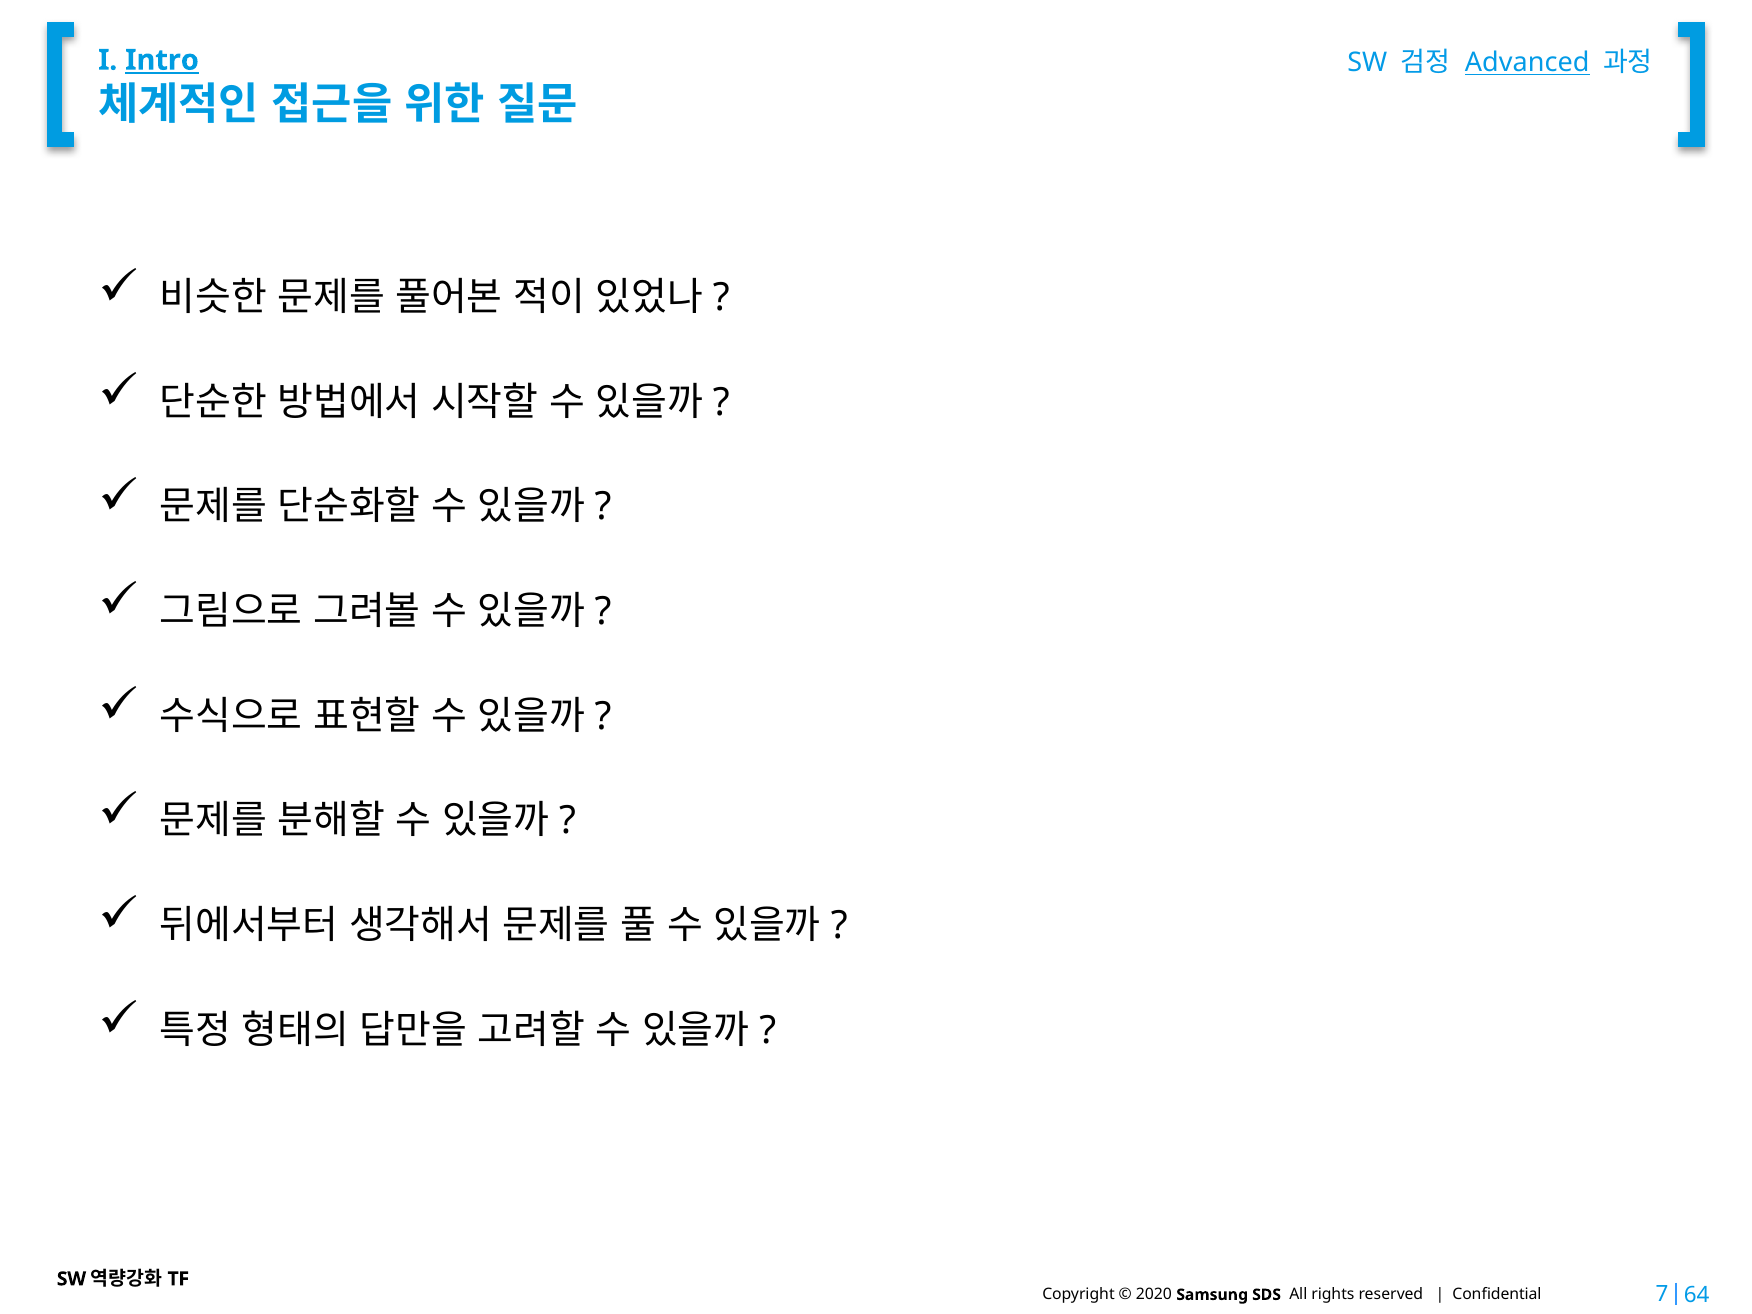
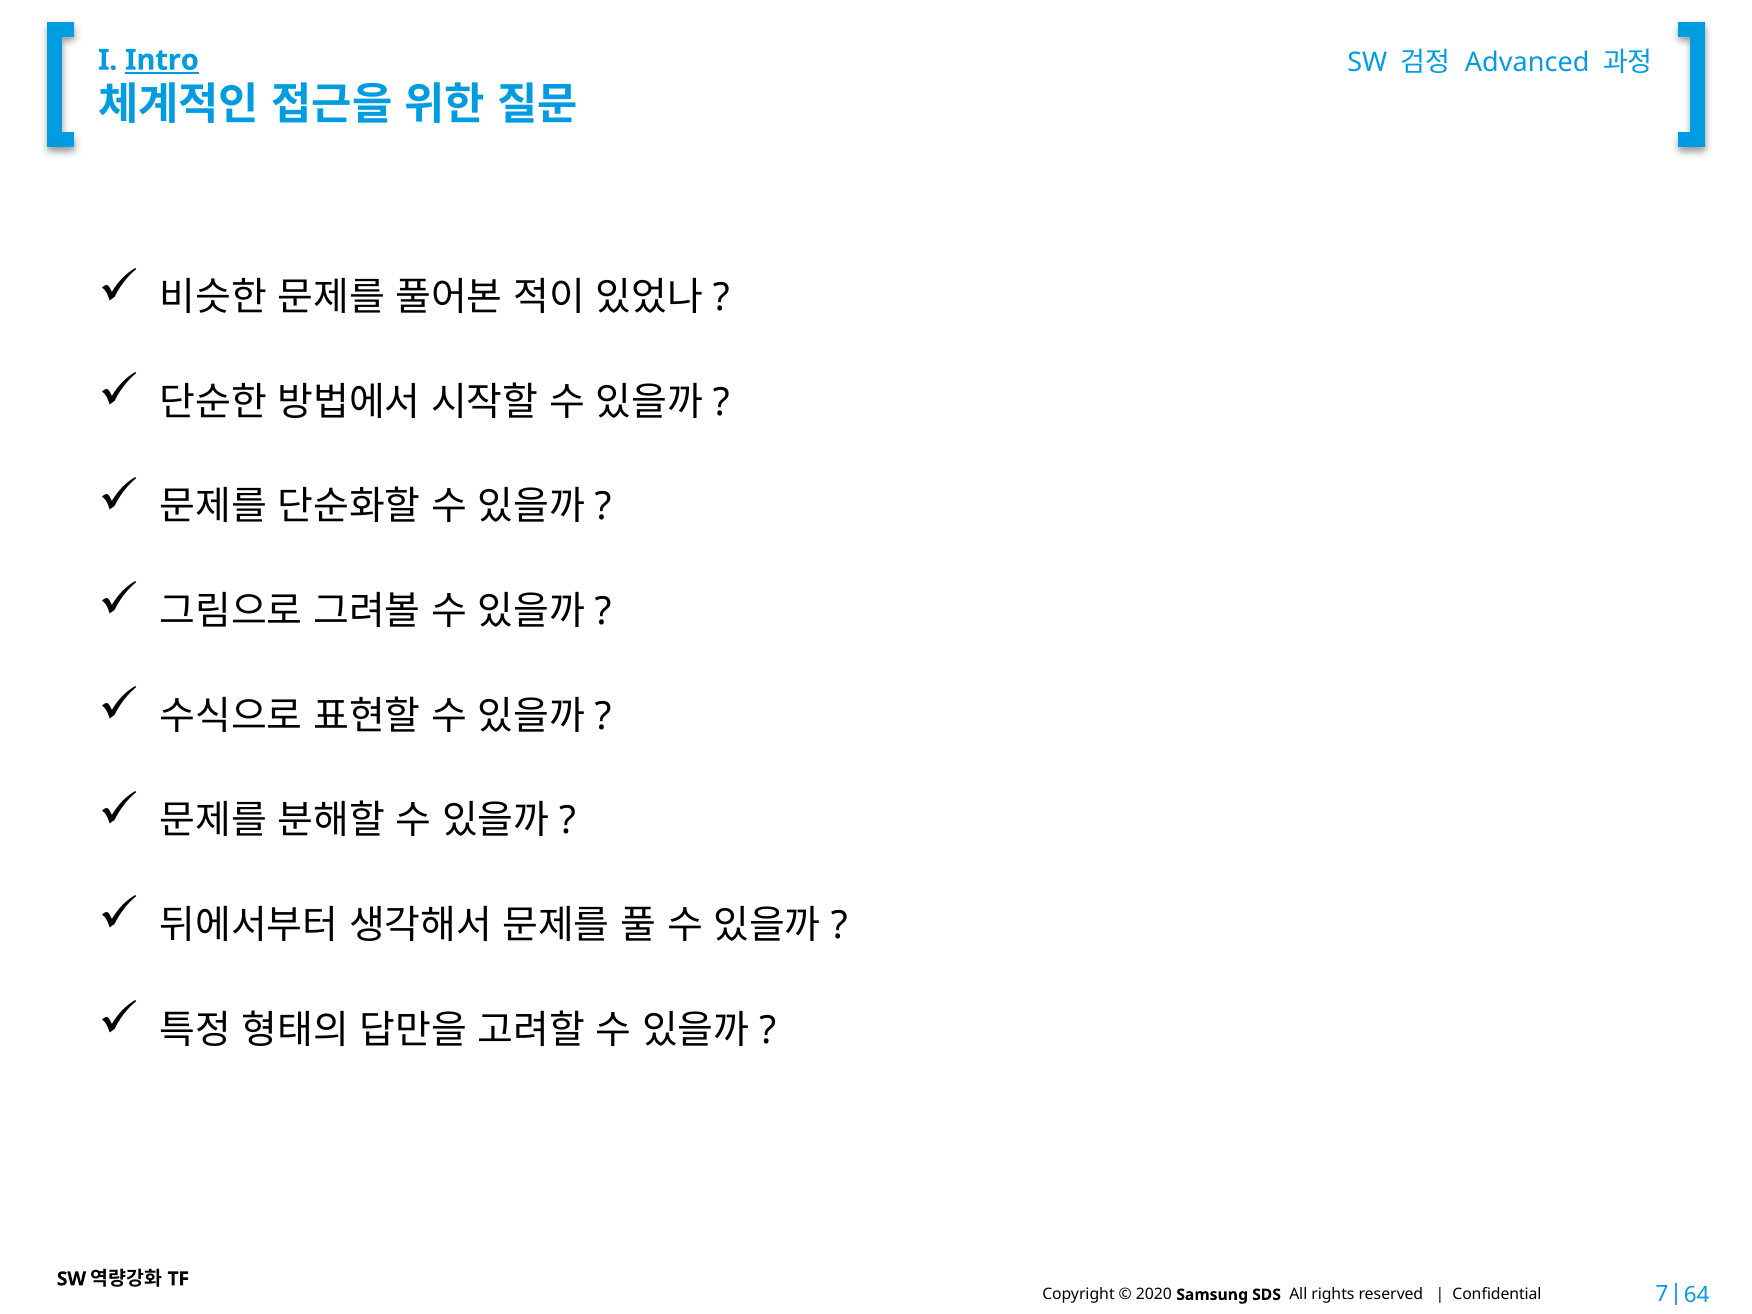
Advanced underline: present -> none (1527, 63)
